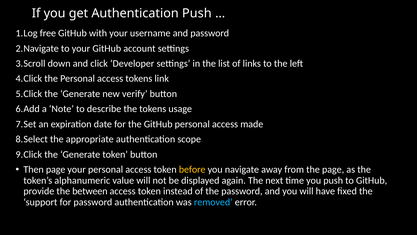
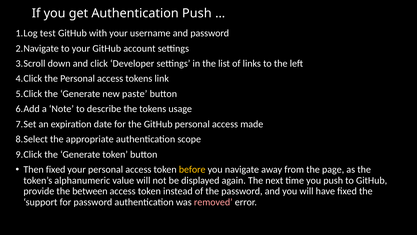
free: free -> test (48, 33)
verify: verify -> paste (135, 94)
Then page: page -> fixed (56, 169)
removed colour: light blue -> pink (213, 202)
